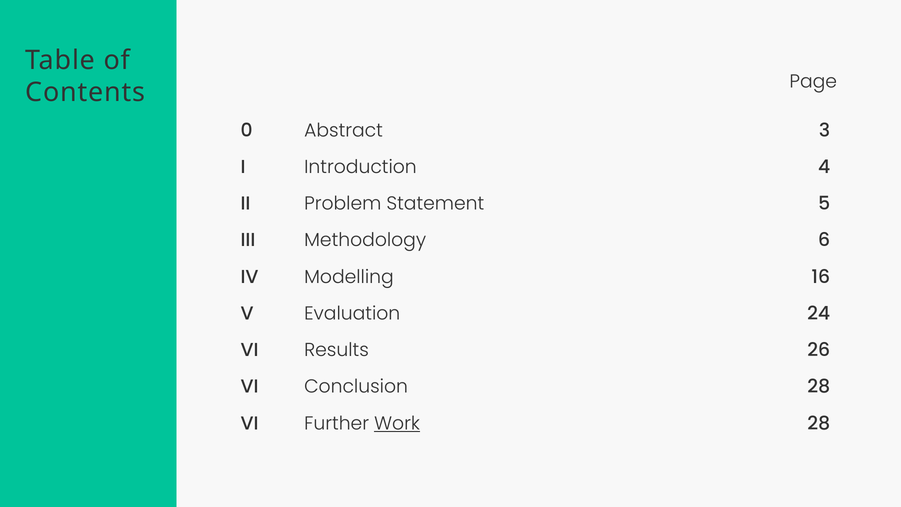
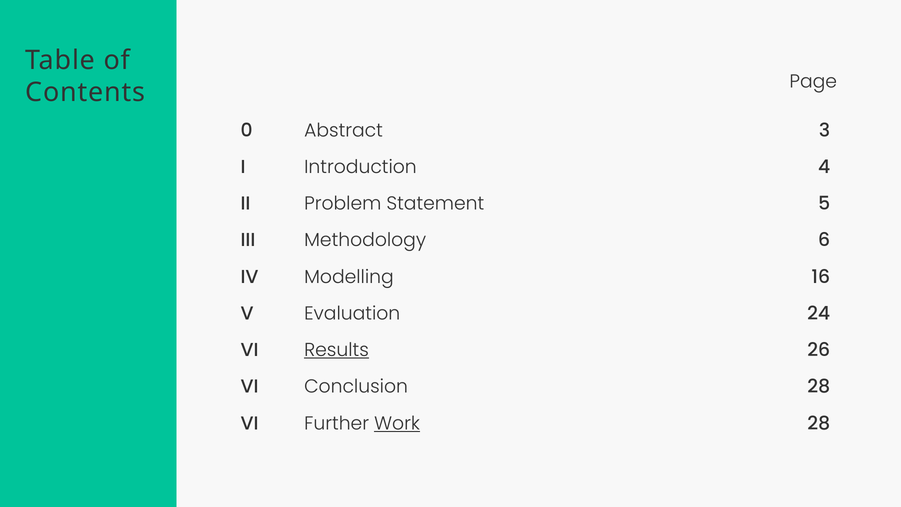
Results underline: none -> present (337, 350)
